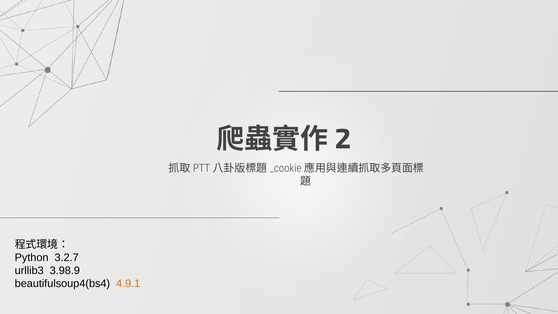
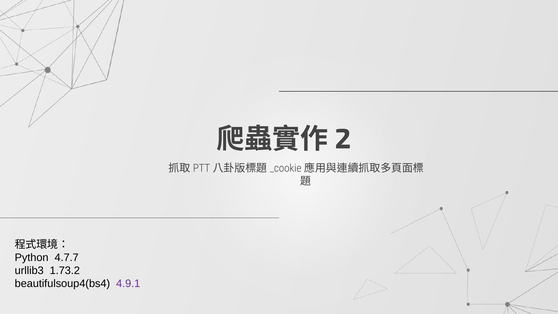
3.2.7: 3.2.7 -> 4.7.7 (67, 257)
3.98.9: 3.98.9 -> 1.73.2 (65, 270)
4.9.1 colour: orange -> purple (128, 283)
